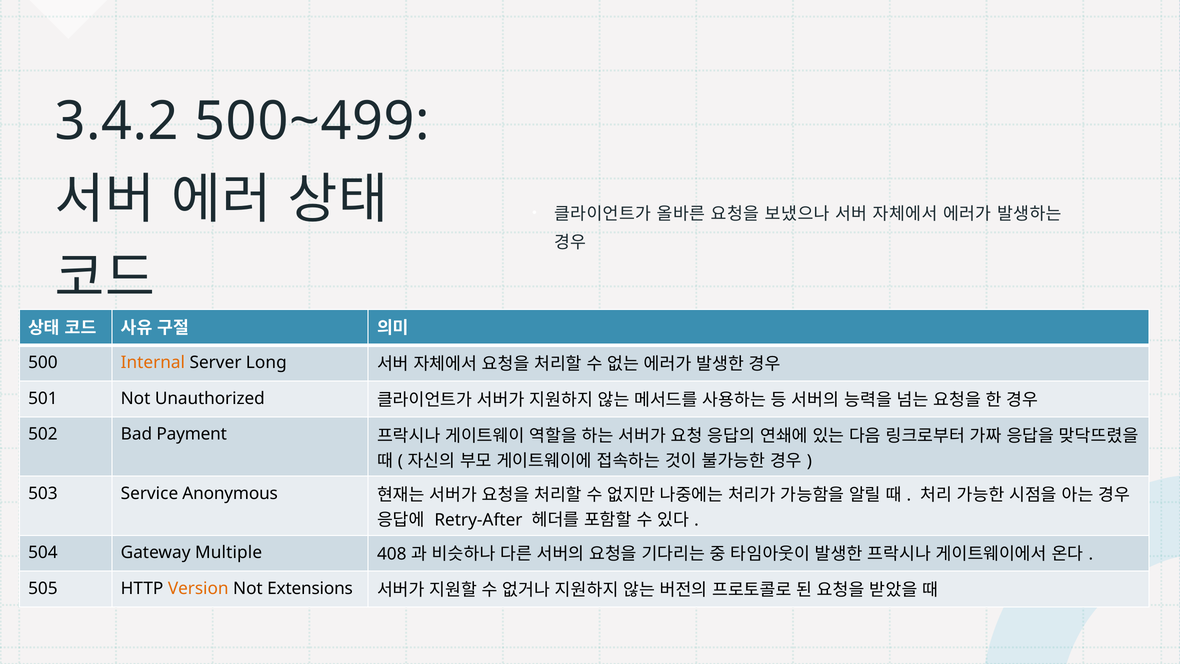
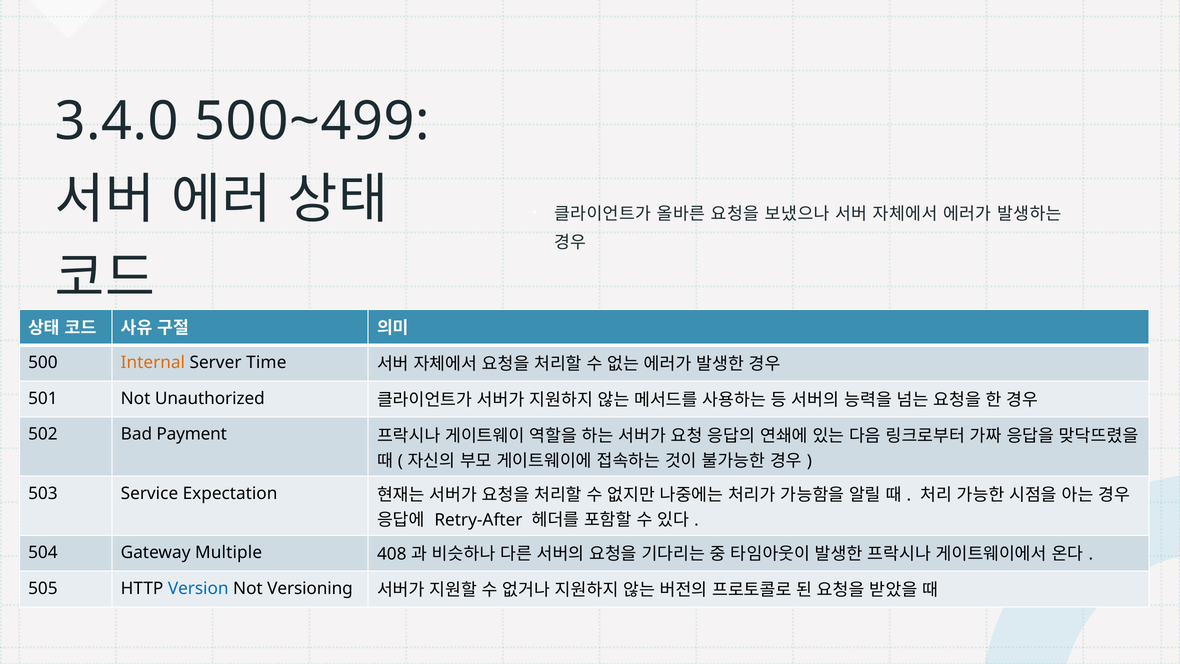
3.4.2: 3.4.2 -> 3.4.0 (117, 121)
Long: Long -> Time (266, 362)
Anonymous: Anonymous -> Expectation (230, 493)
Version colour: orange -> blue (198, 588)
Extensions: Extensions -> Versioning (310, 588)
